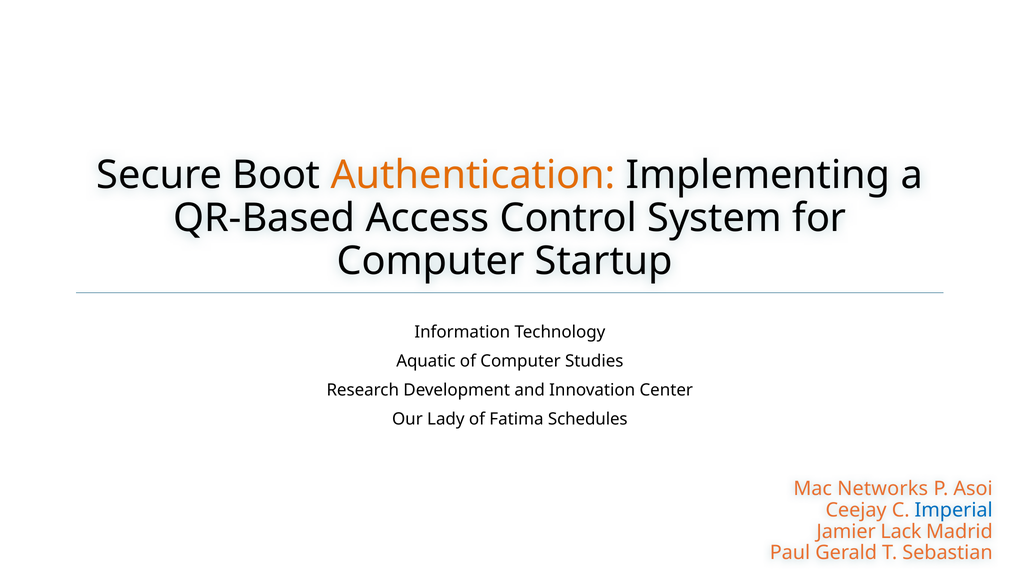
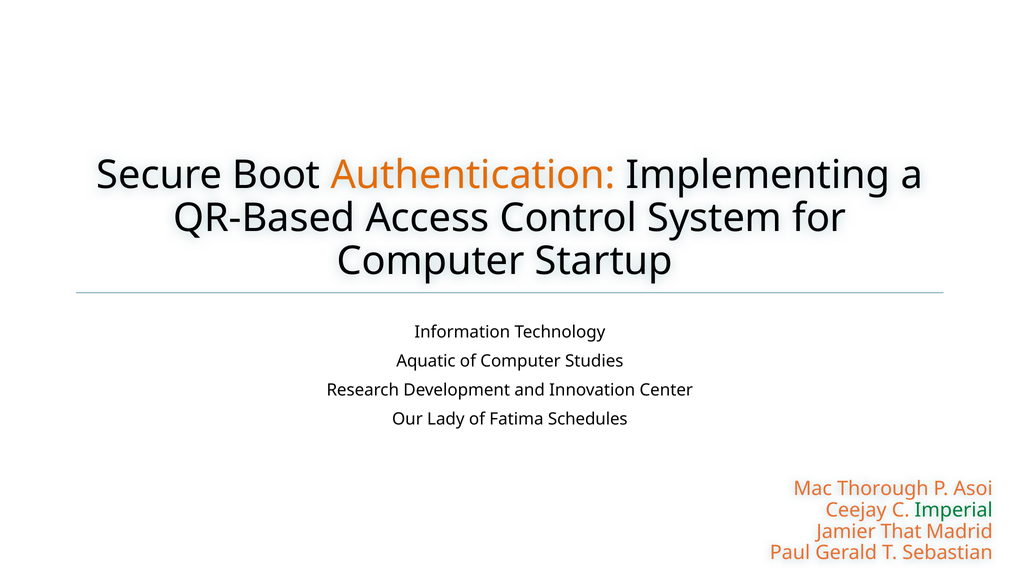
Networks: Networks -> Thorough (883, 488)
Imperial colour: blue -> green (954, 510)
Lack: Lack -> That (901, 531)
